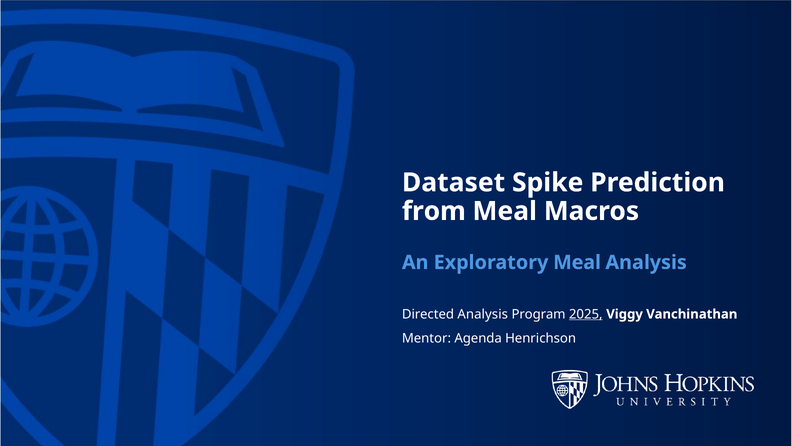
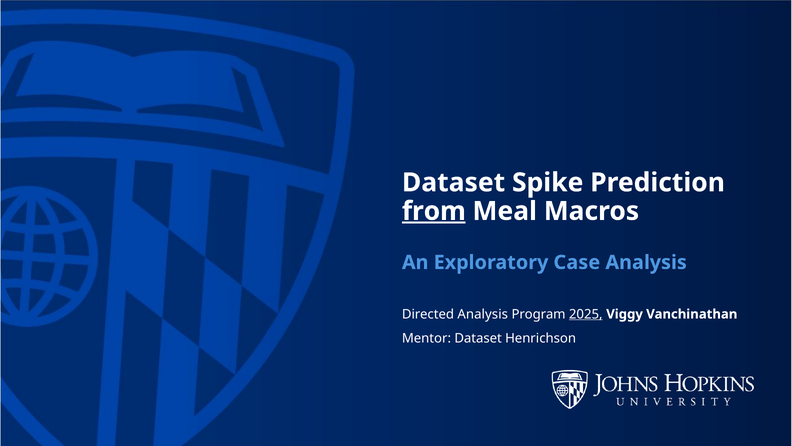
from underline: none -> present (434, 211)
Exploratory Meal: Meal -> Case (577, 262)
Mentor Agenda: Agenda -> Dataset (478, 338)
